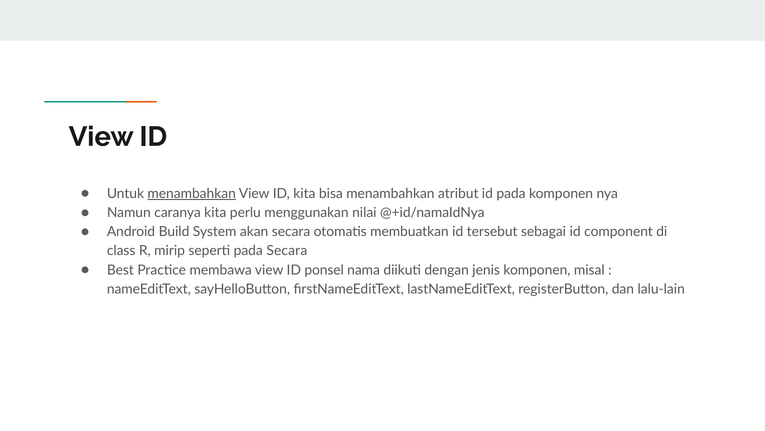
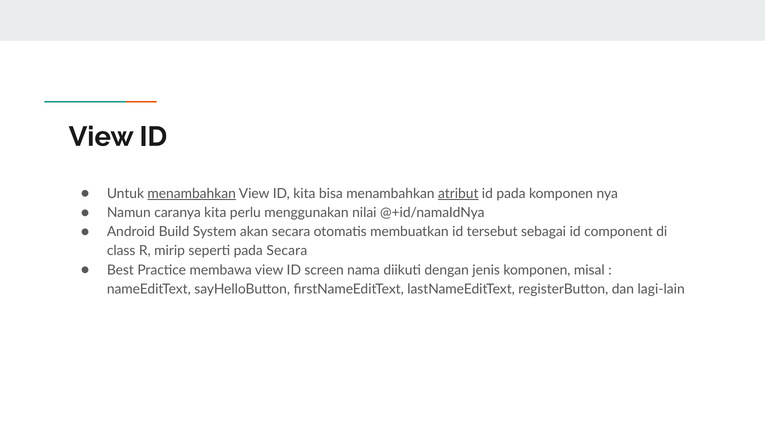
atribut underline: none -> present (458, 193)
ponsel: ponsel -> screen (324, 270)
lalu-lain: lalu-lain -> lagi-lain (661, 289)
